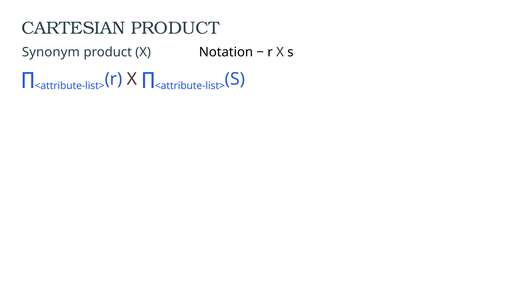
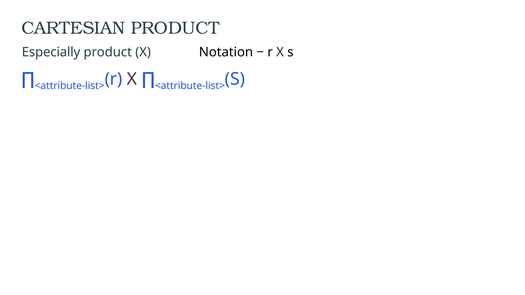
Synonym: Synonym -> Especially (51, 52)
